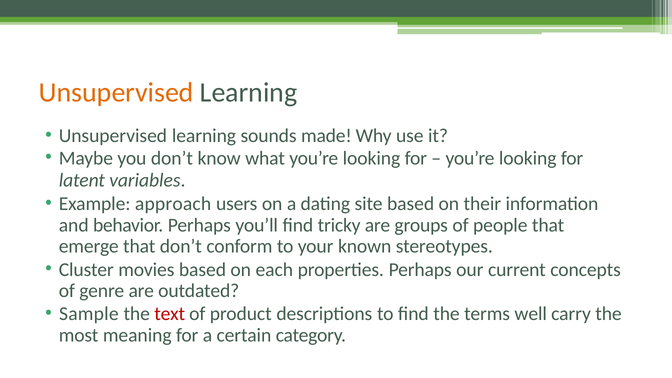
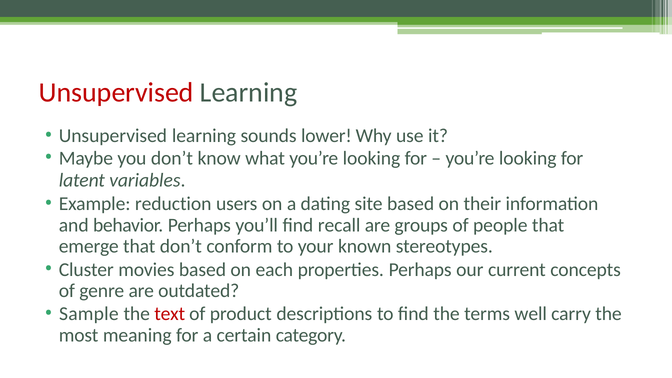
Unsupervised colour: orange -> red (116, 93)
made: made -> lower (326, 136)
approach: approach -> reduction (173, 204)
tricky: tricky -> recall (339, 225)
